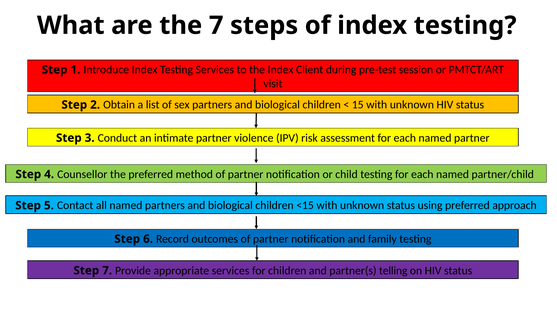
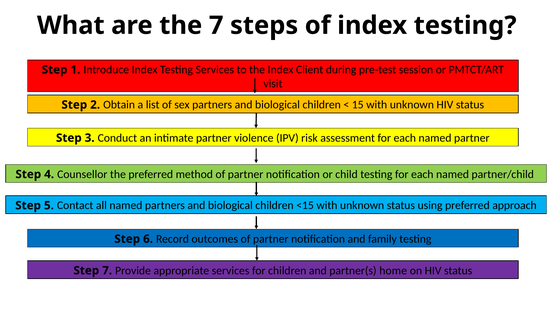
telling: telling -> home (393, 271)
